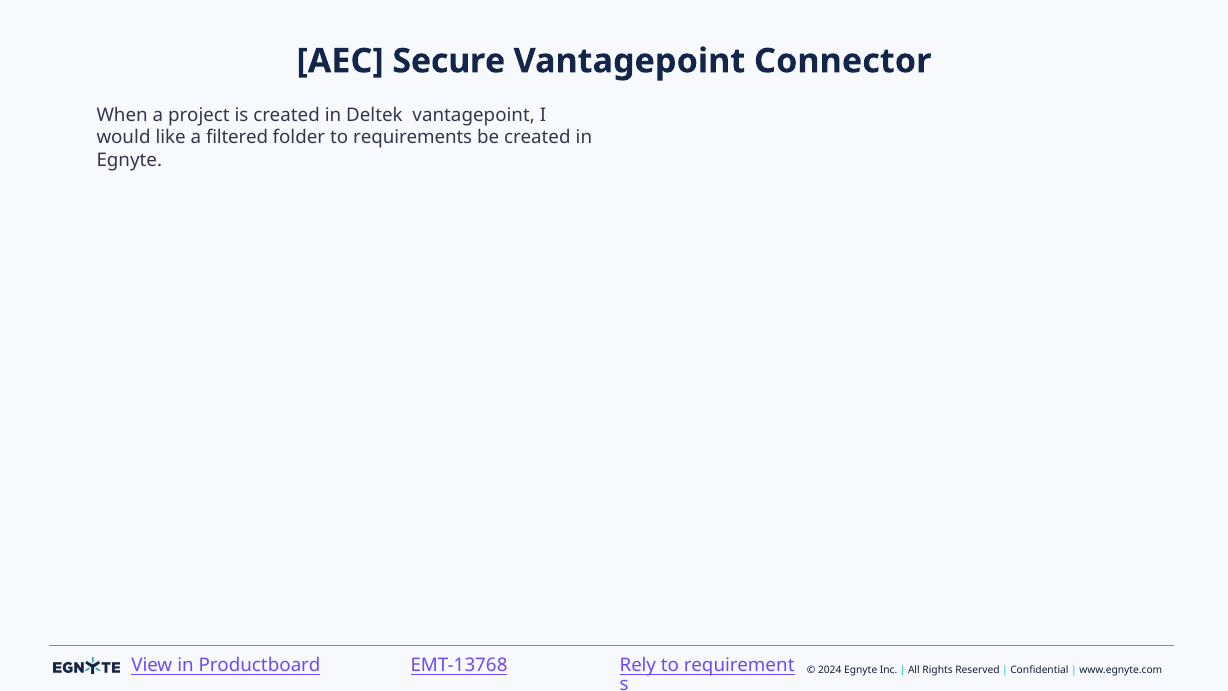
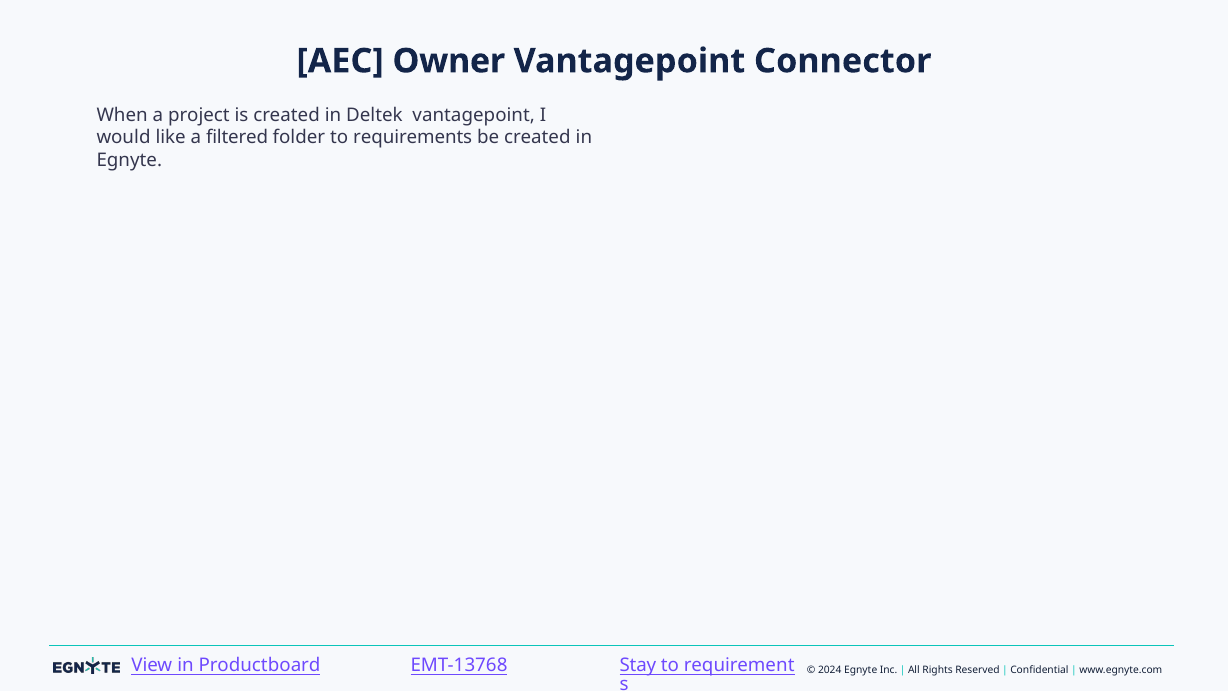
Secure: Secure -> Owner (449, 61)
Rely: Rely -> Stay (638, 665)
